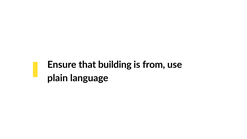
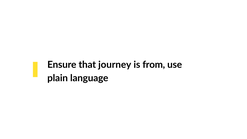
building: building -> journey (115, 65)
